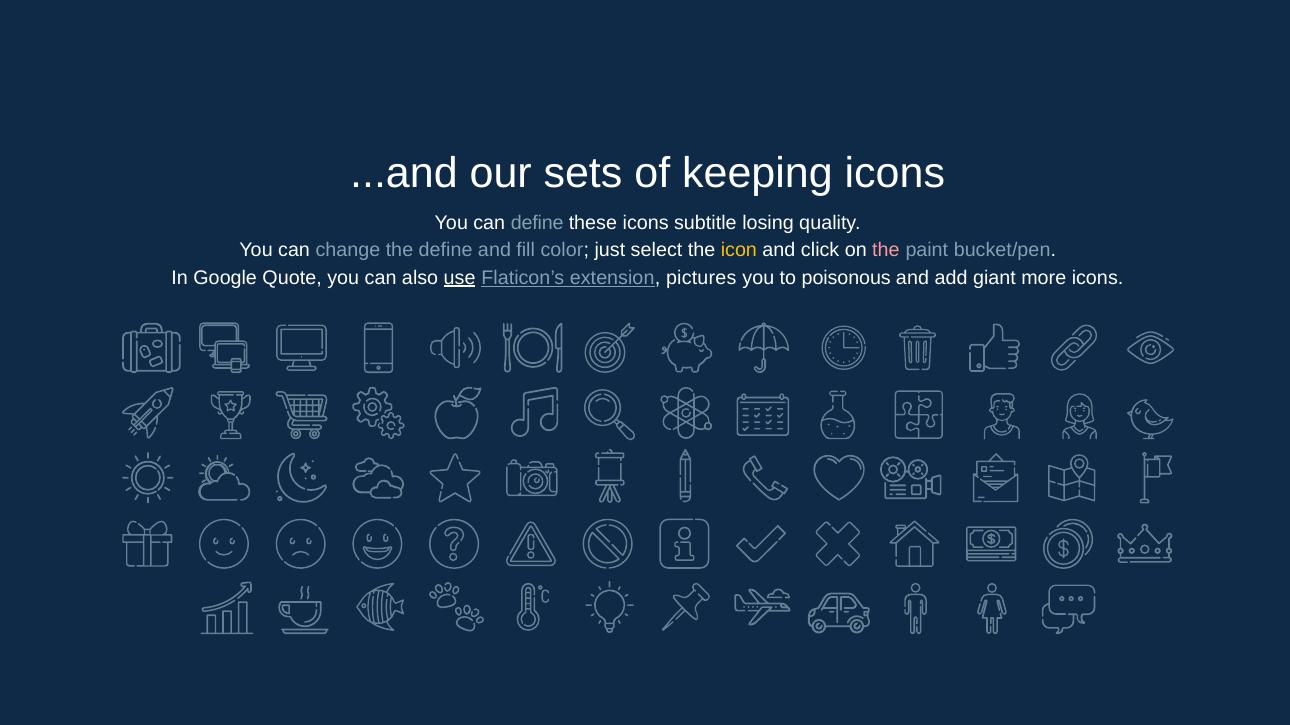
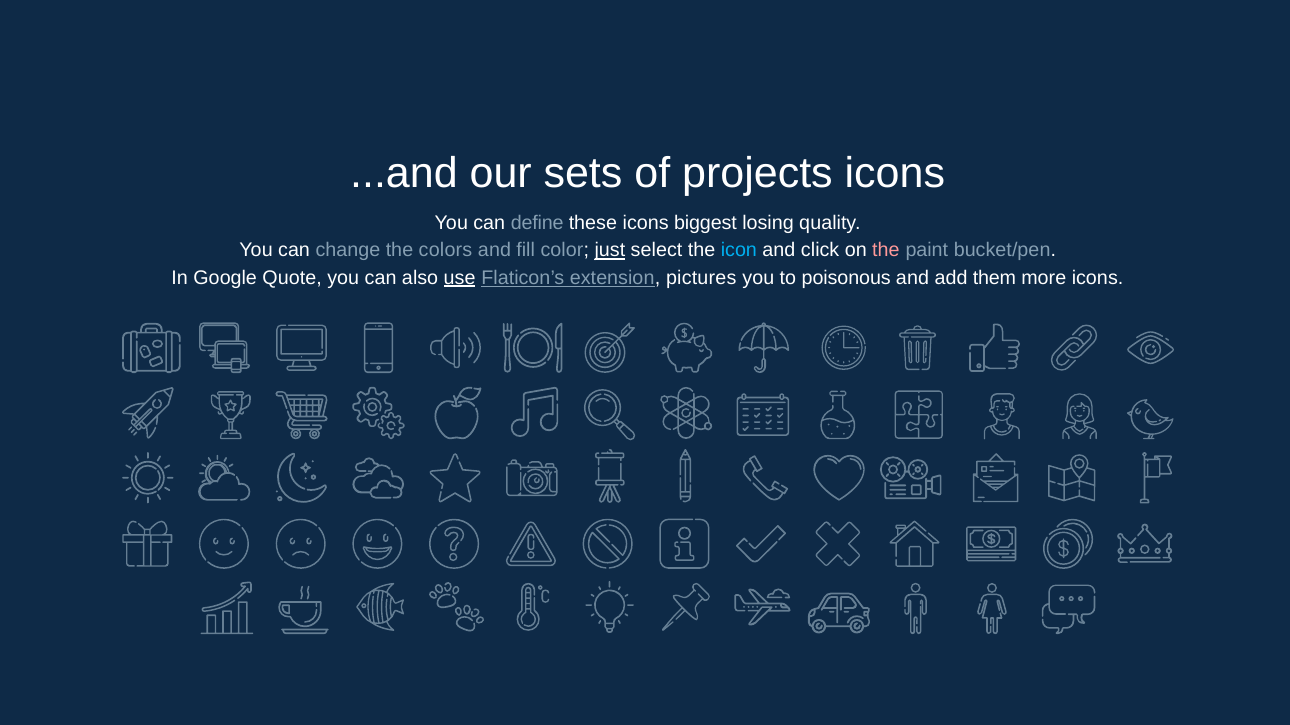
keeping: keeping -> projects (757, 173)
subtitle: subtitle -> biggest (705, 224)
the define: define -> colors (445, 251)
just underline: none -> present (610, 251)
icon colour: yellow -> light blue (739, 251)
giant: giant -> them (995, 278)
